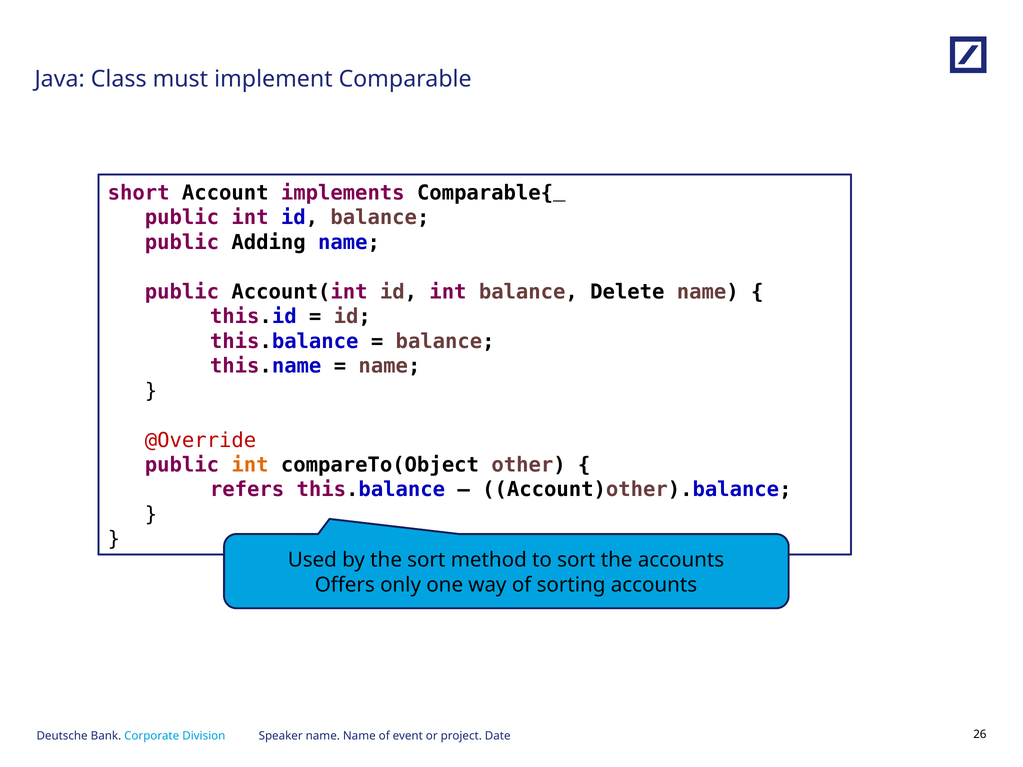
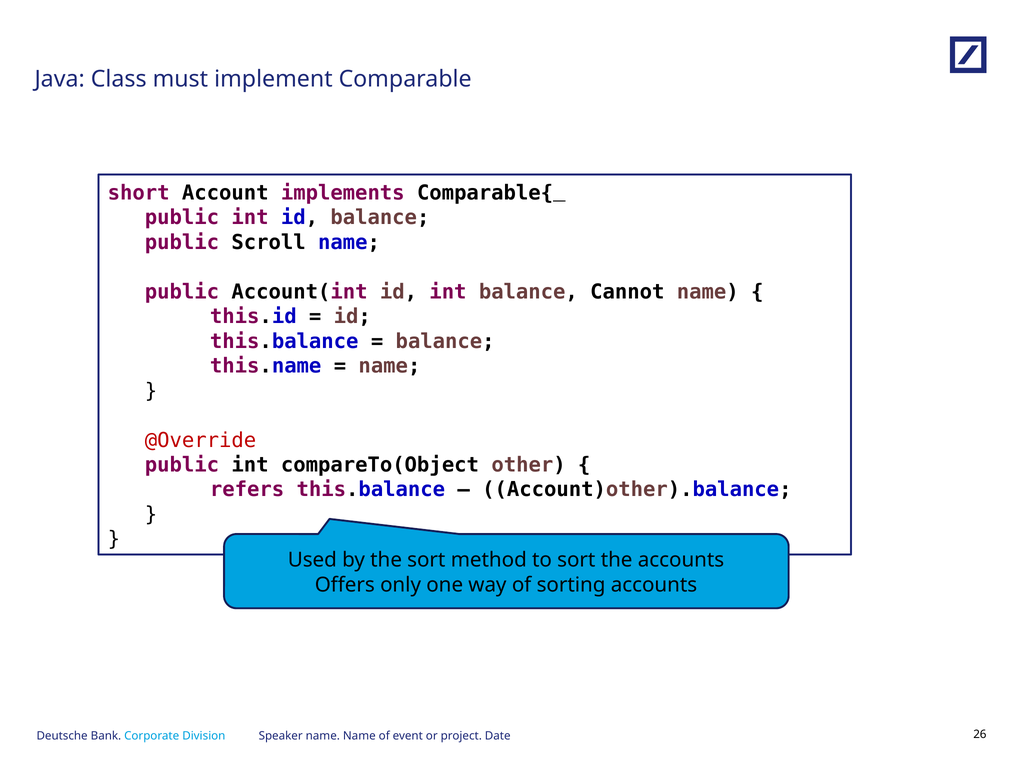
Adding: Adding -> Scroll (269, 242)
Delete: Delete -> Cannot (627, 292)
int colour: orange -> black (250, 465)
